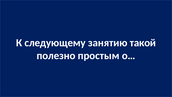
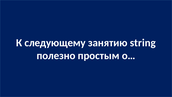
такой: такой -> string (143, 43)
